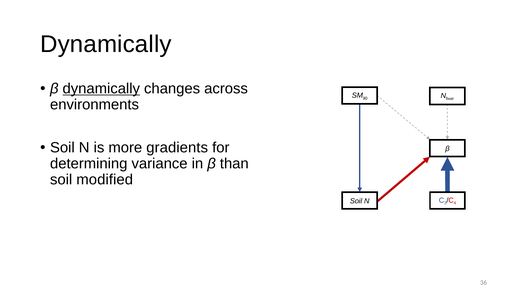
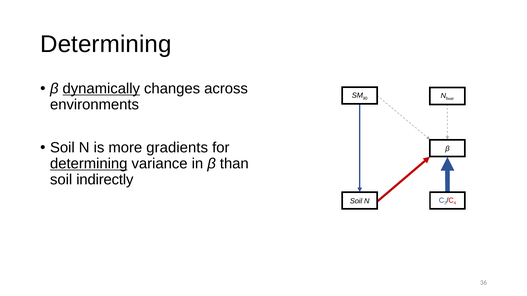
Dynamically: Dynamically -> Determining (106, 44)
determining underline: none -> present (89, 164)
modified: modified -> indirectly (105, 180)
